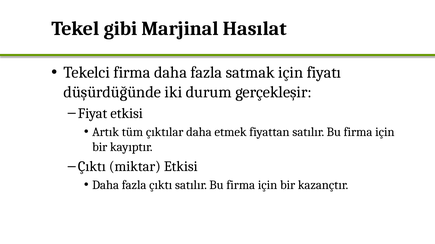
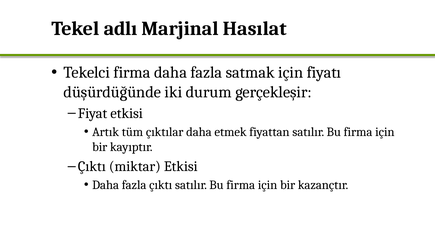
gibi: gibi -> adlı (121, 29)
